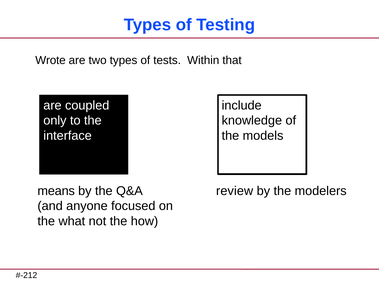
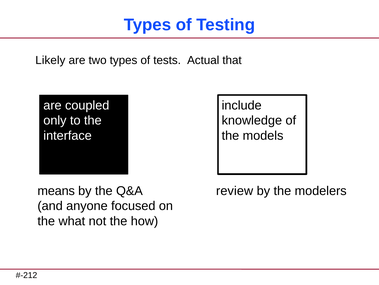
Wrote: Wrote -> Likely (50, 60)
Within: Within -> Actual (203, 60)
